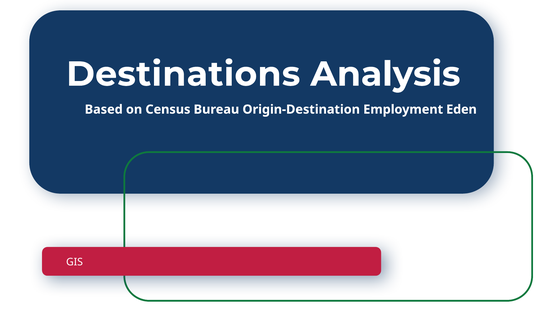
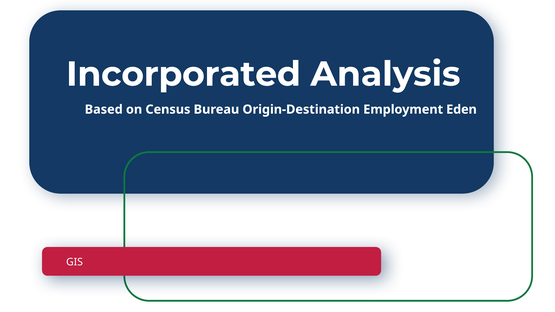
Destinations: Destinations -> Incorporated (184, 74)
